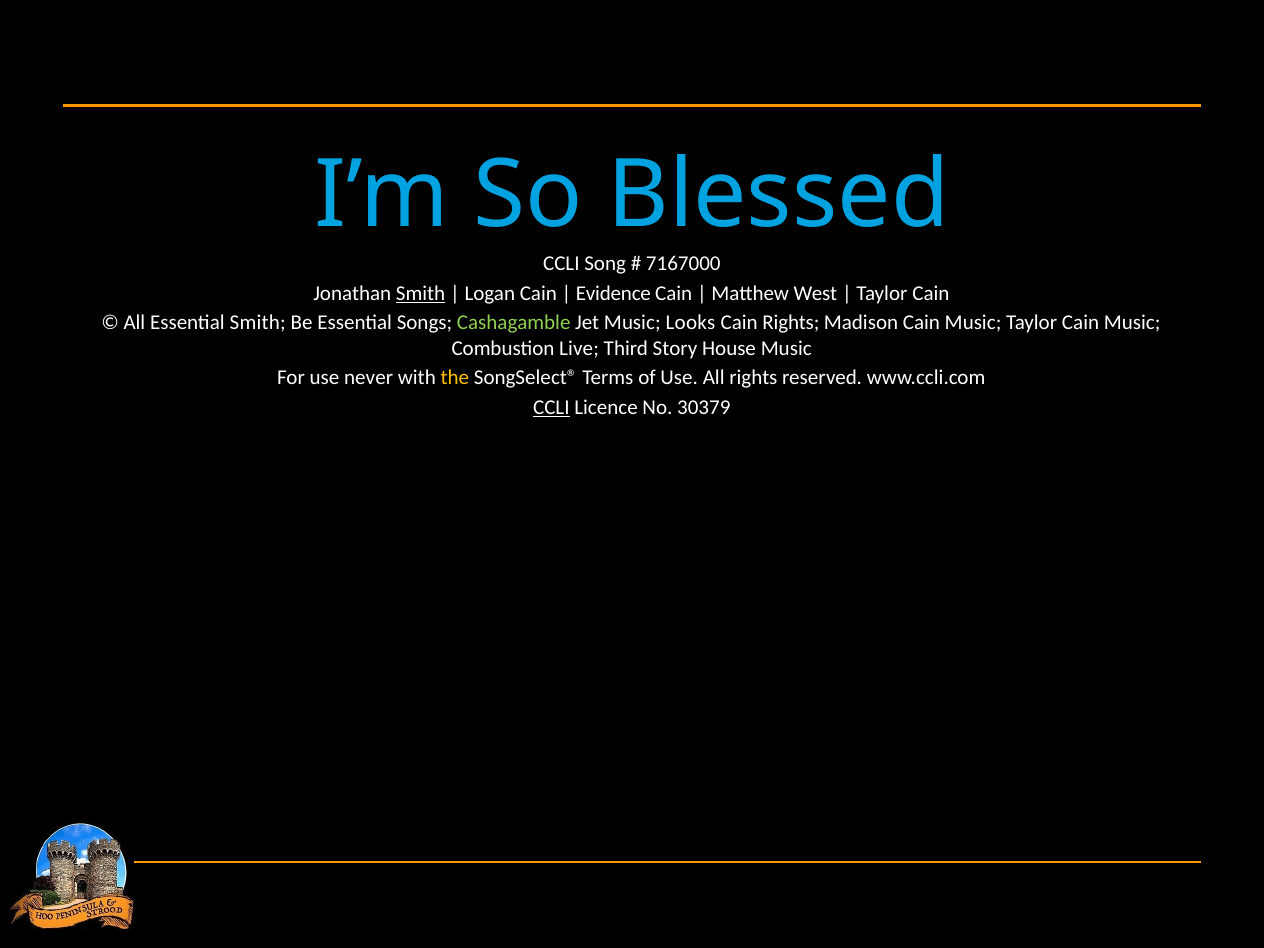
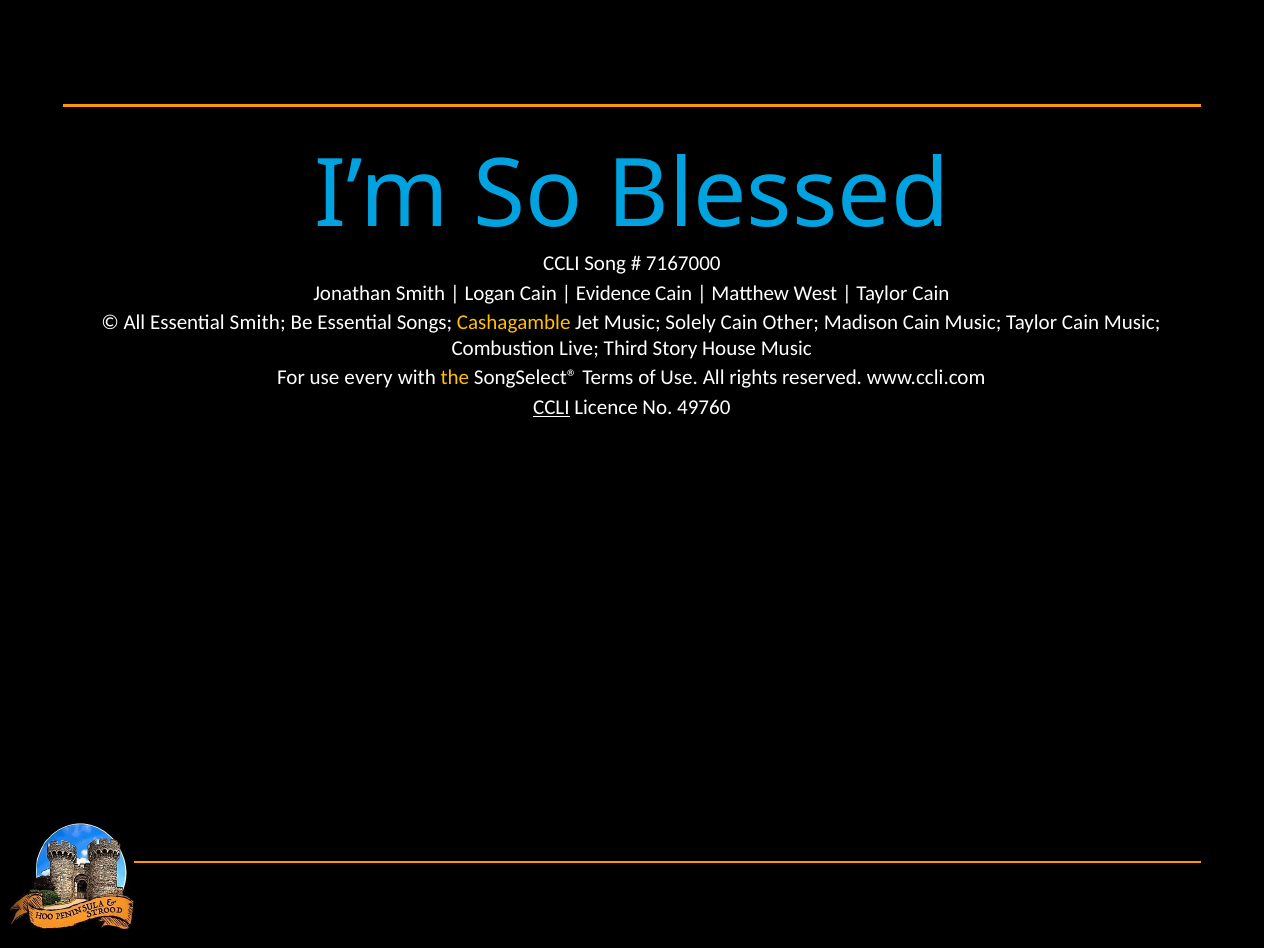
Smith underline: present -> none (421, 294)
Cashagamble colour: light green -> yellow (514, 323)
Looks: Looks -> Solely (691, 323)
Cain Rights: Rights -> Other (791, 323)
never: never -> every (369, 378)
30379: 30379 -> 49760 (704, 407)
